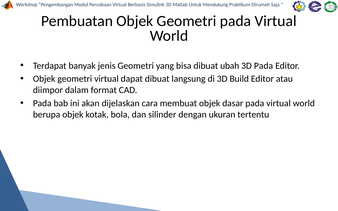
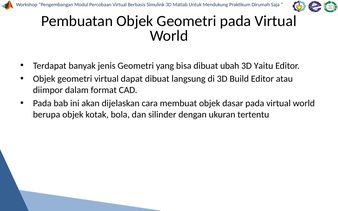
3D Pada: Pada -> Yaitu (264, 66)
